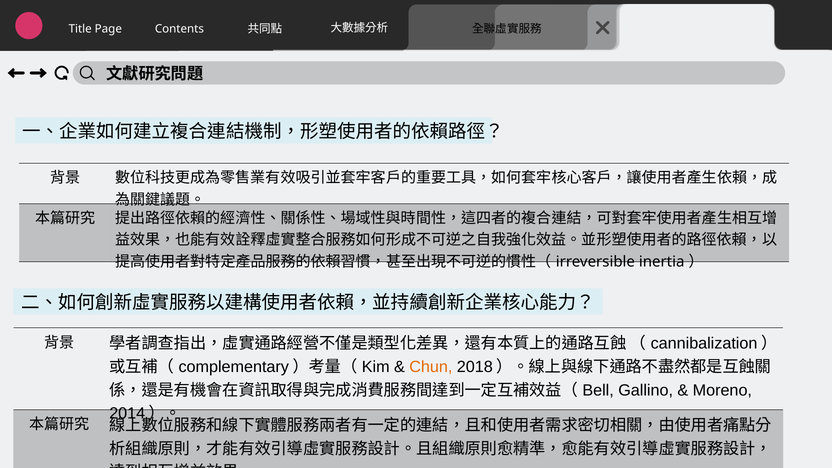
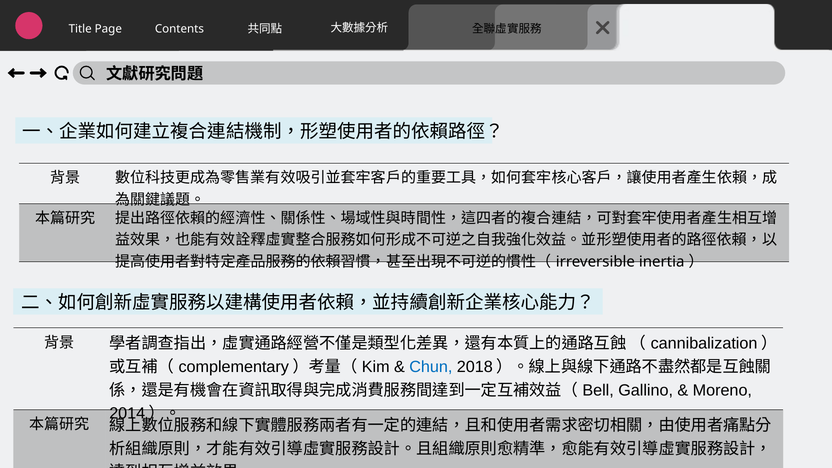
Chun colour: orange -> blue (431, 367)
